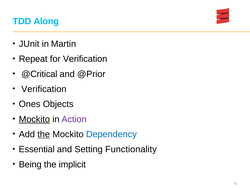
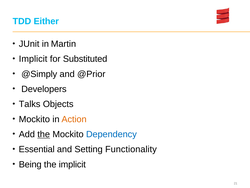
Along: Along -> Either (46, 21)
Repeat: Repeat -> Implicit (33, 59)
for Verification: Verification -> Substituted (85, 59)
@Critical: @Critical -> @Simply (39, 74)
Verification: Verification -> Developers (44, 89)
Ones: Ones -> Talks (30, 104)
Mockito underline: present -> none (34, 119)
Action colour: purple -> orange (74, 119)
